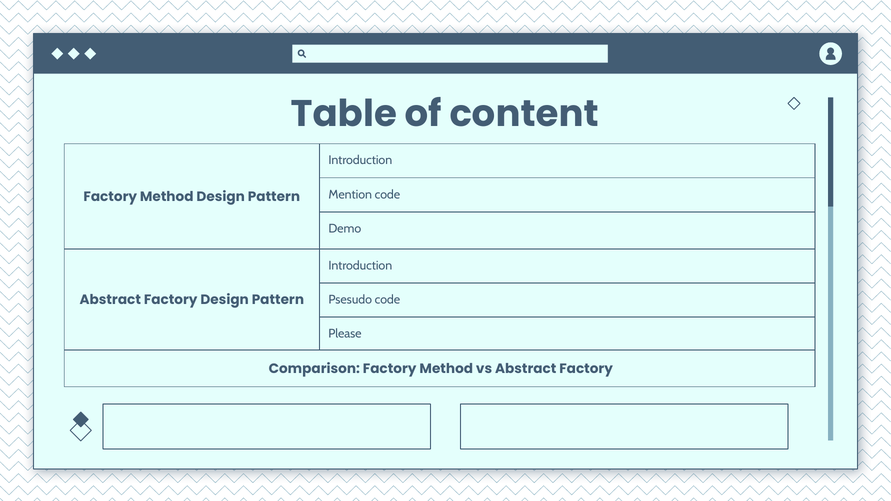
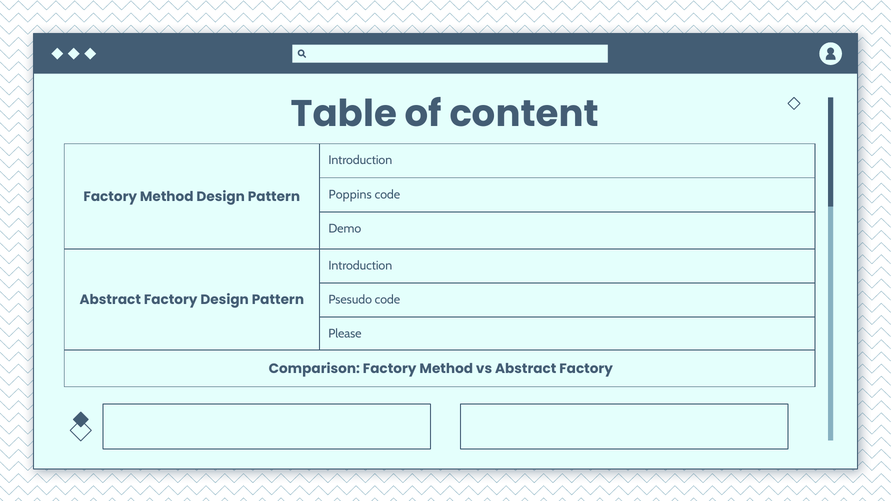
Mention: Mention -> Poppins (350, 195)
